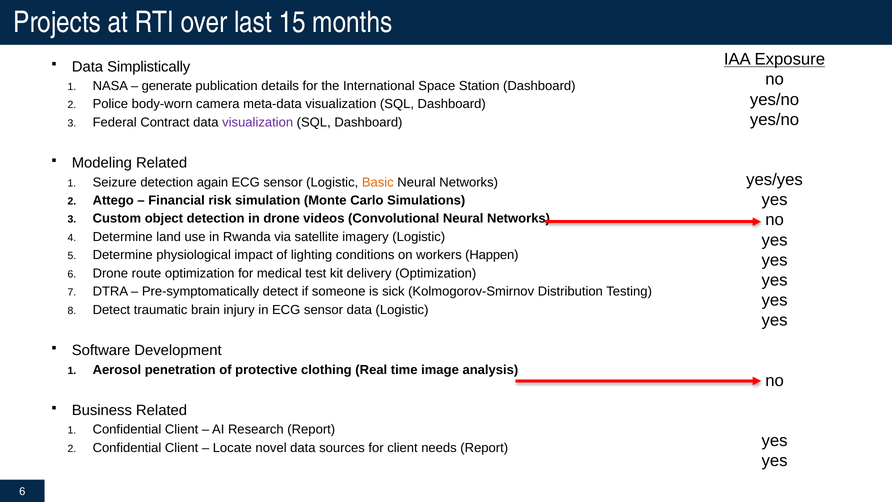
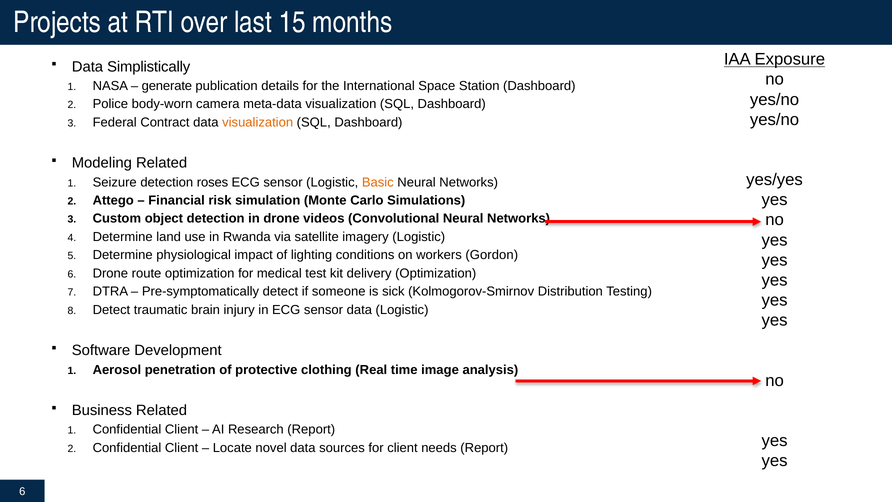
visualization colour: purple -> orange (258, 122)
again: again -> roses (212, 182)
Happen: Happen -> Gordon (492, 255)
